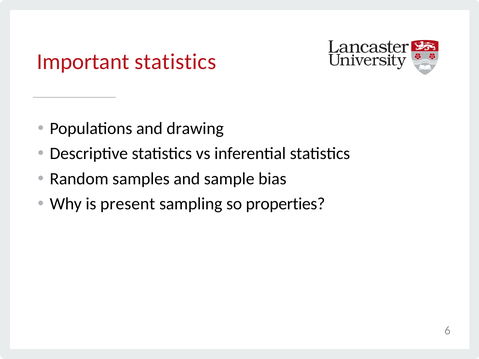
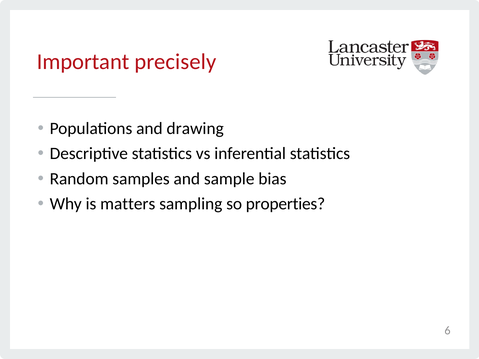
Important statistics: statistics -> precisely (175, 62)
present: present -> matters (128, 204)
